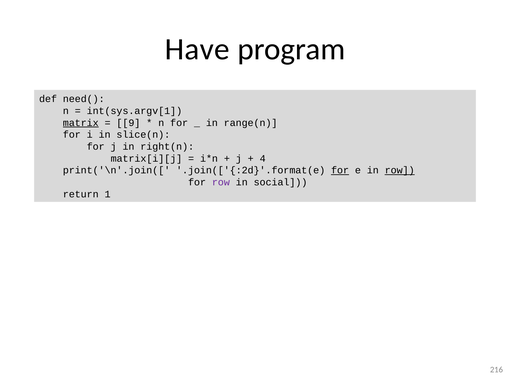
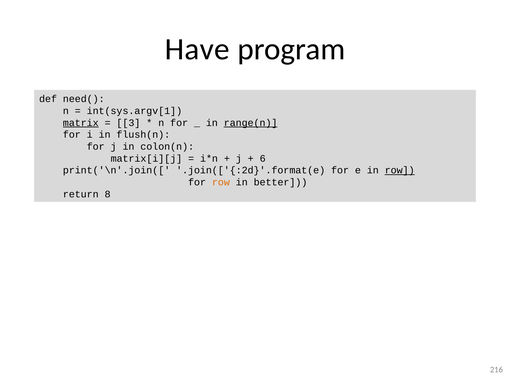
9: 9 -> 3 (128, 123)
range(n underline: none -> present (251, 123)
slice(n: slice(n -> flush(n (143, 135)
right(n: right(n -> colon(n (167, 147)
4: 4 -> 6 (263, 159)
for underline: present -> none (340, 171)
row colour: purple -> orange (221, 182)
social: social -> better (280, 182)
1: 1 -> 8 (108, 194)
